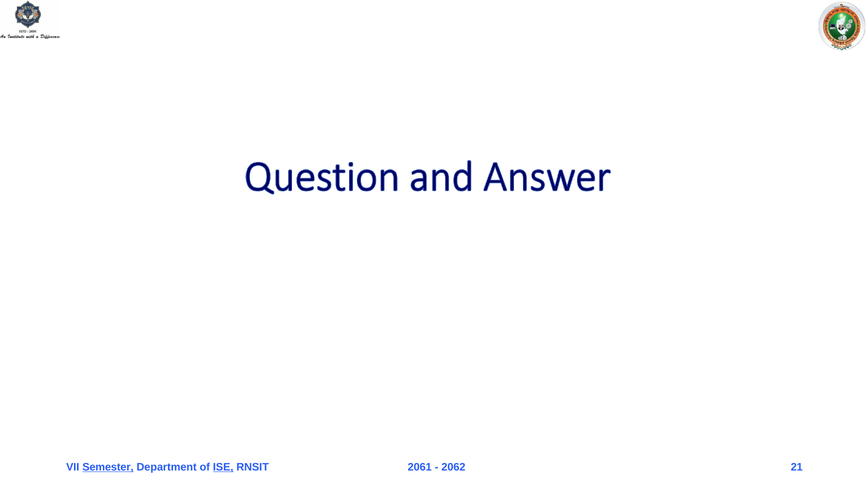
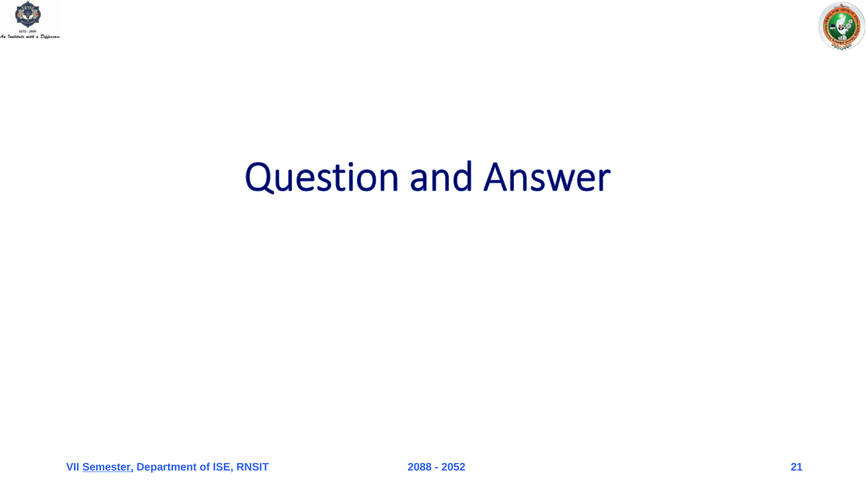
ISE underline: present -> none (223, 467)
2061: 2061 -> 2088 (420, 467)
2062: 2062 -> 2052 (453, 467)
